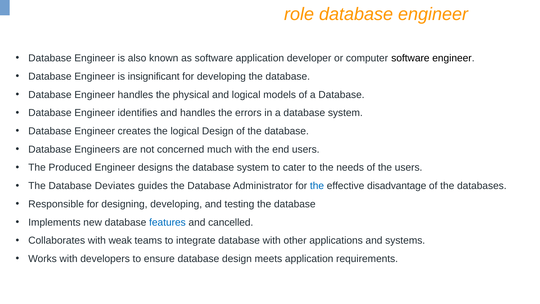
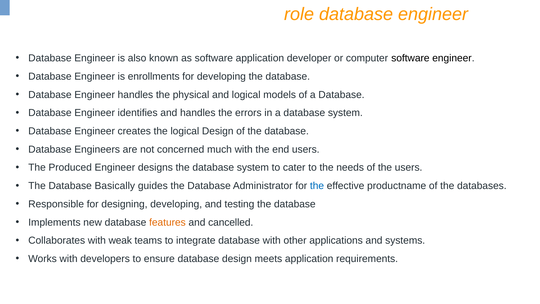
insignificant: insignificant -> enrollments (154, 76)
Deviates: Deviates -> Basically (115, 186)
disadvantage: disadvantage -> productname (397, 186)
features colour: blue -> orange (167, 222)
